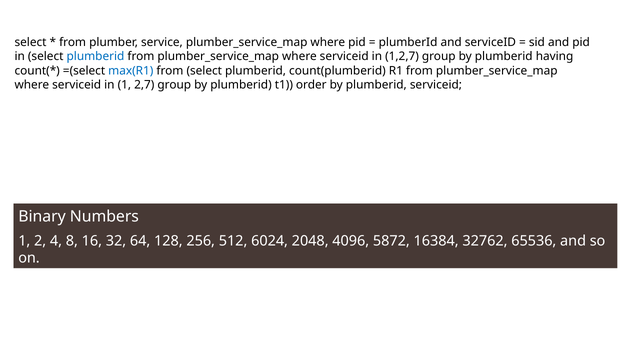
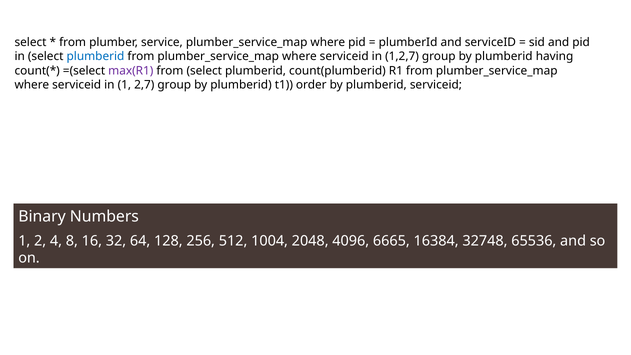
max(R1 colour: blue -> purple (131, 71)
6024: 6024 -> 1004 (270, 241)
5872: 5872 -> 6665 (391, 241)
32762: 32762 -> 32748 (485, 241)
